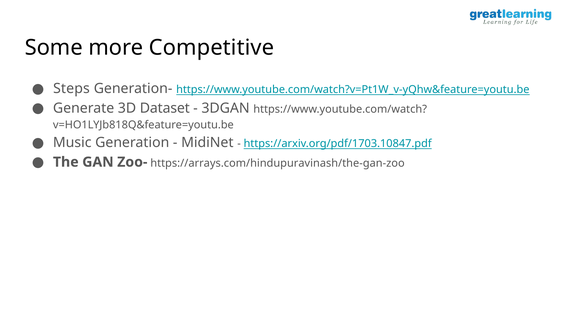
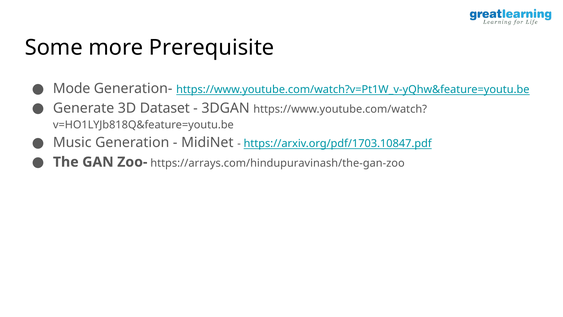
Competitive: Competitive -> Prerequisite (212, 48)
Steps: Steps -> Mode (72, 89)
